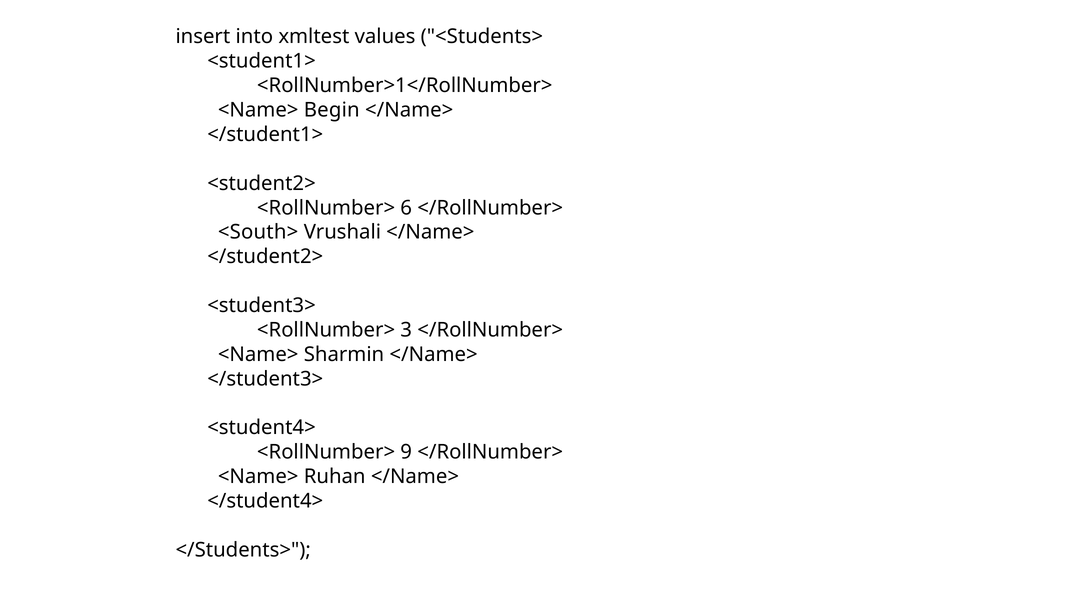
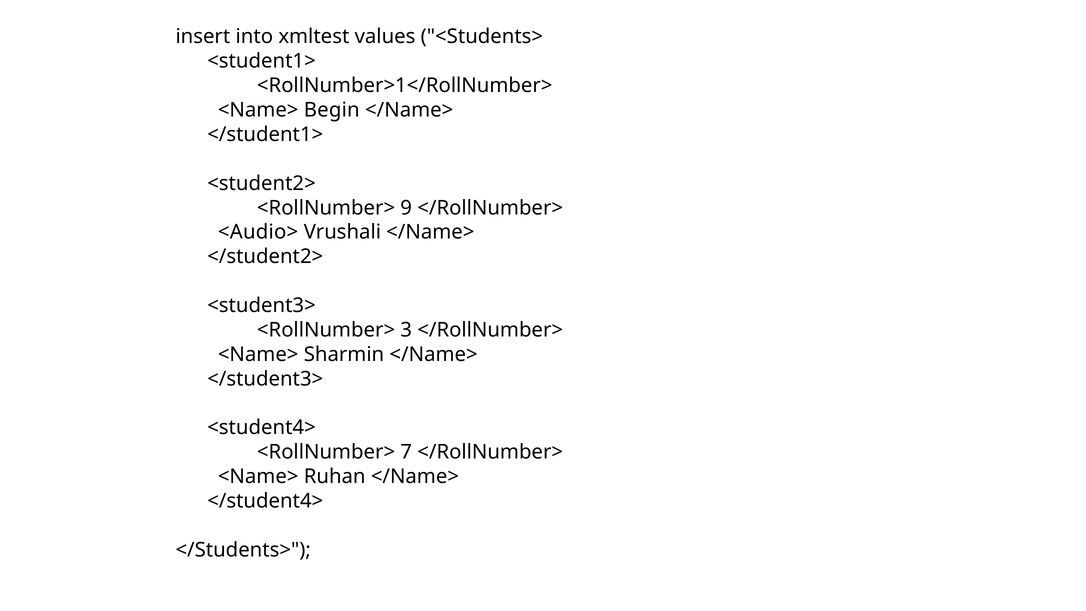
6: 6 -> 9 (406, 208)
<South>: <South> -> <Audio> (258, 232)
9: 9 -> 7 (406, 452)
